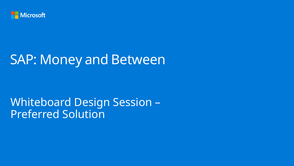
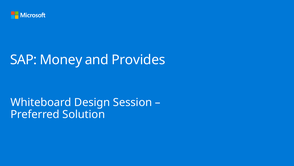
Between: Between -> Provides (138, 60)
